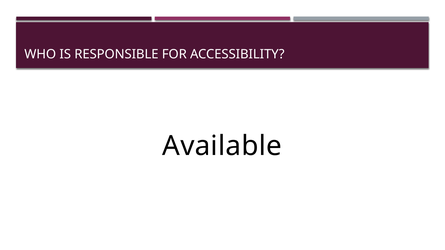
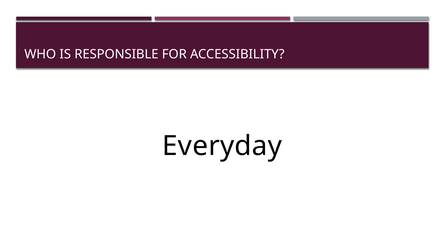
Available: Available -> Everyday (222, 146)
